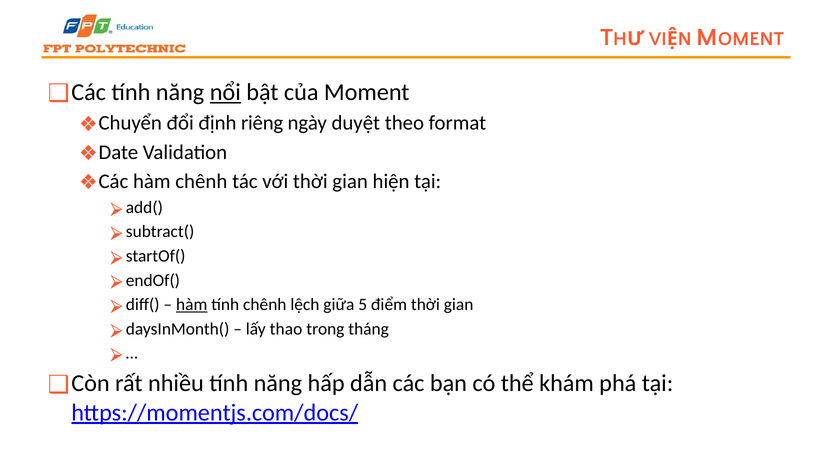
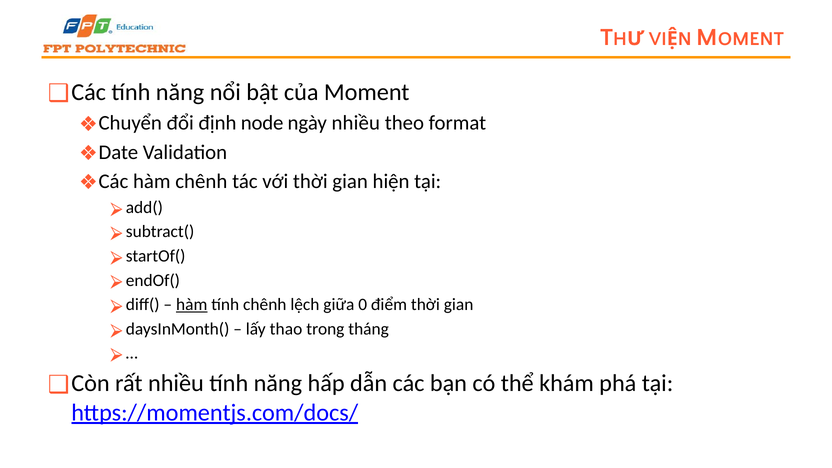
nổi underline: present -> none (225, 92)
riêng: riêng -> node (262, 123)
ngày duyệt: duyệt -> nhiều (356, 123)
5: 5 -> 0 (363, 305)
